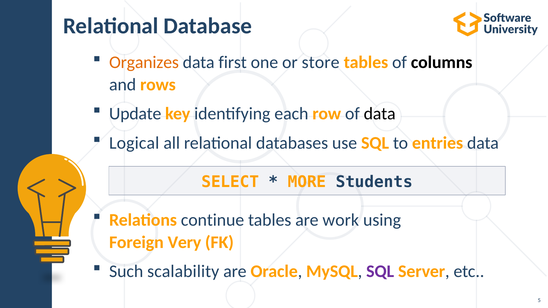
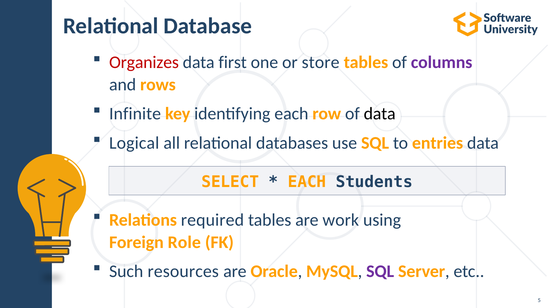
Organizes colour: orange -> red (144, 62)
columns colour: black -> purple (442, 62)
Update: Update -> Infinite (135, 114)
MORE: MORE -> EACH (307, 182)
continue: continue -> required (212, 220)
Very: Very -> Role (184, 242)
scalability: scalability -> resources (183, 272)
